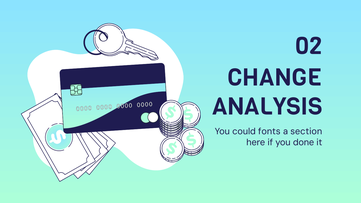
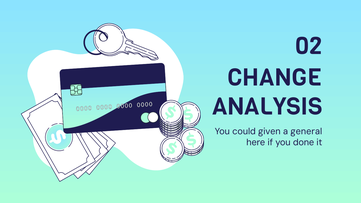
fonts: fonts -> given (269, 132)
section: section -> general (306, 132)
